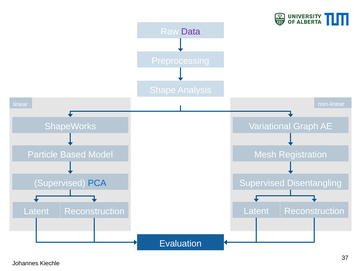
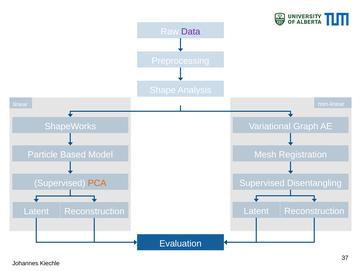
PCA colour: blue -> orange (97, 183)
